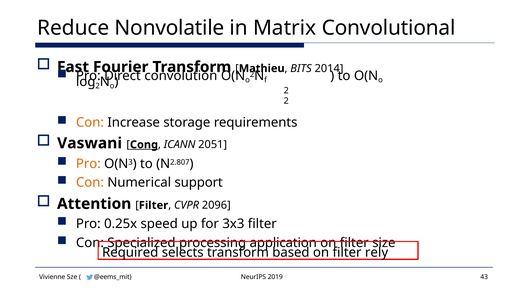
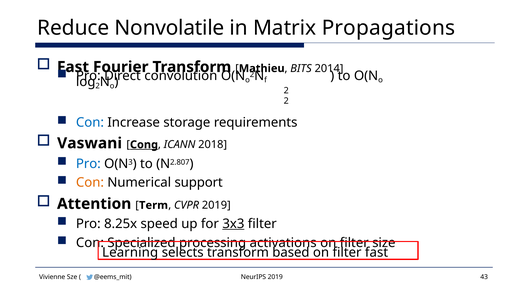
Convolutional: Convolutional -> Propagations (388, 28)
Con colour: orange -> blue (90, 123)
2051: 2051 -> 2018 (213, 145)
Pro colour: orange -> blue (88, 164)
Filter: Filter -> Term (154, 205)
CVPR 2096: 2096 -> 2019 (216, 205)
0.25x: 0.25x -> 8.25x (121, 224)
3x3 underline: none -> present (233, 224)
application: application -> activations (283, 243)
Required: Required -> Learning (130, 252)
filter rely: rely -> fast (377, 252)
